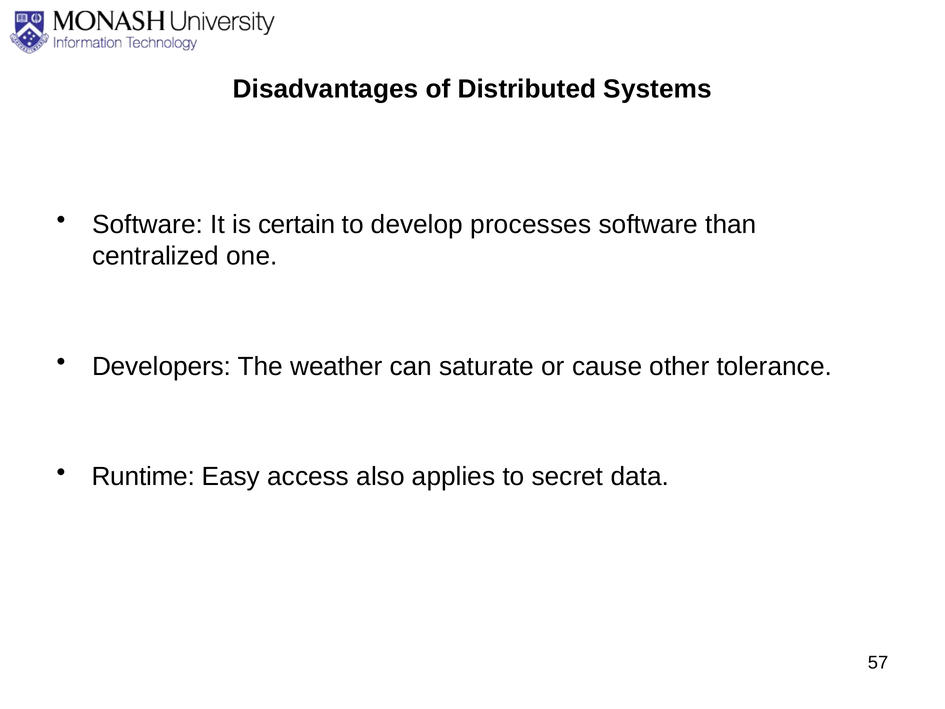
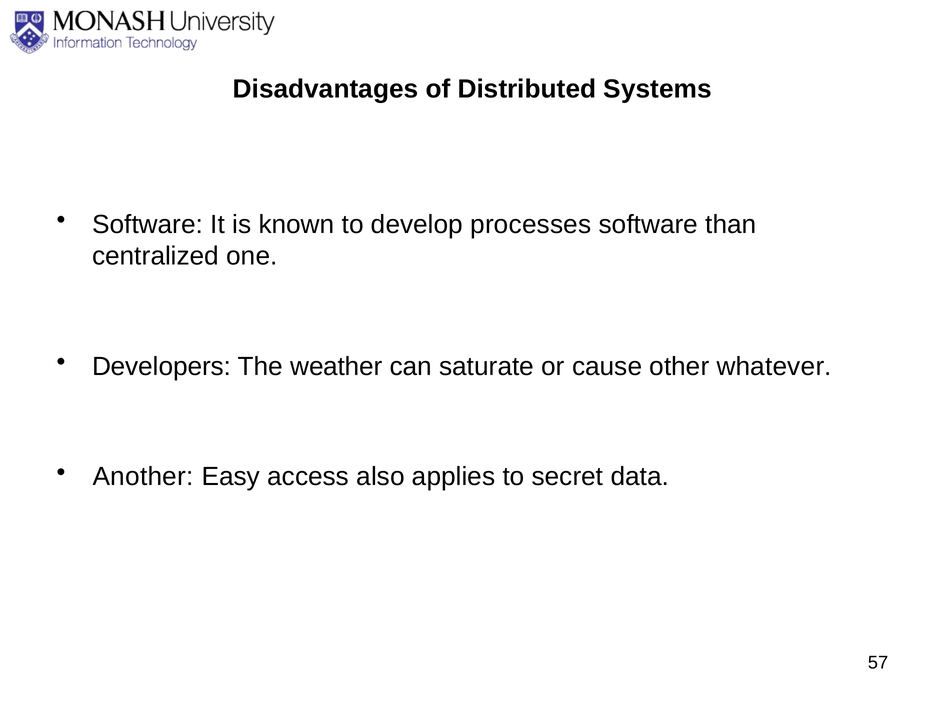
certain: certain -> known (297, 224)
tolerance: tolerance -> whatever (774, 366)
Runtime: Runtime -> Another (143, 477)
